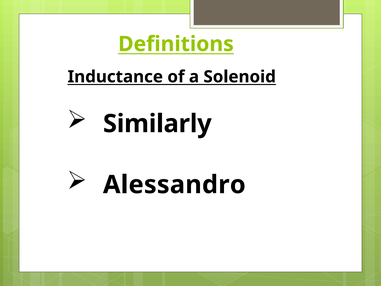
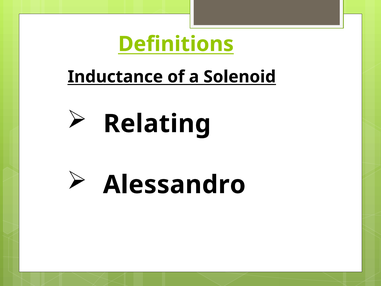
Similarly: Similarly -> Relating (157, 124)
